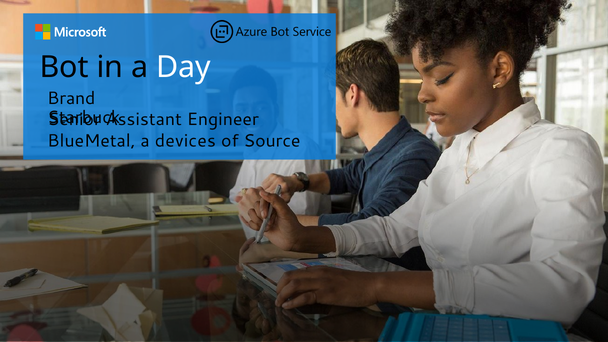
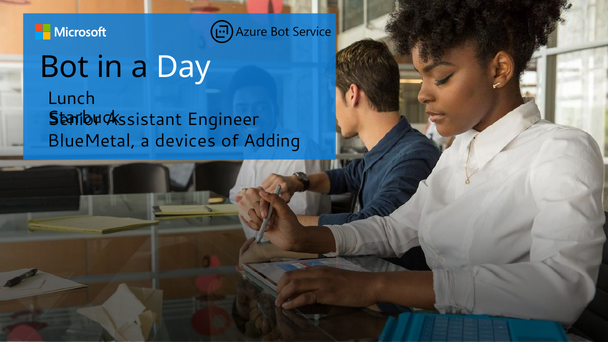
Brand: Brand -> Lunch (71, 98)
Source: Source -> Adding (272, 141)
